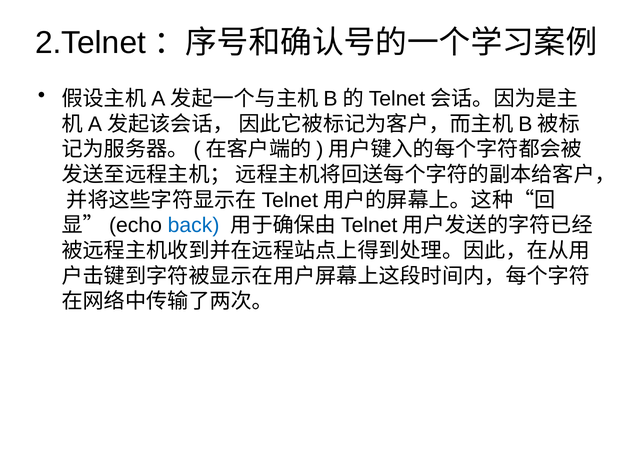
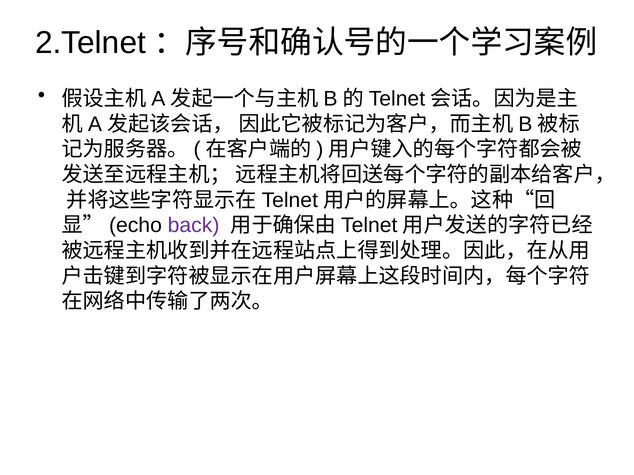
back colour: blue -> purple (194, 226)
